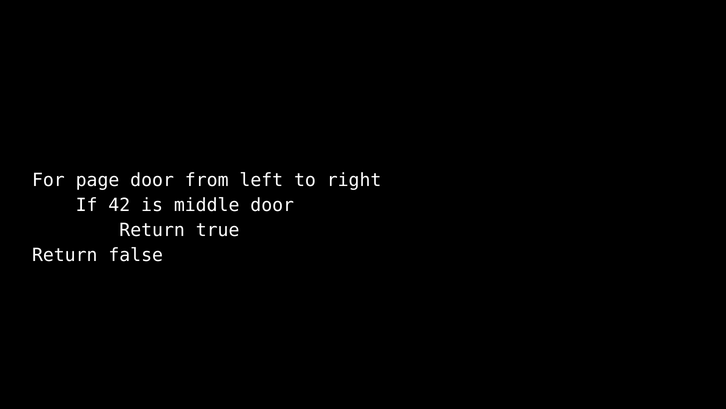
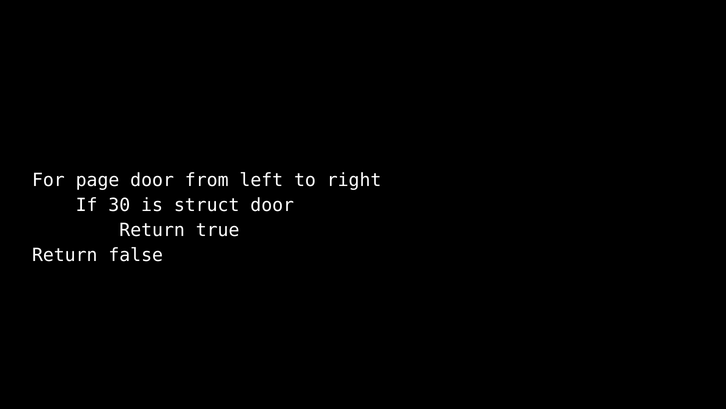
42: 42 -> 30 (119, 205)
middle: middle -> struct (207, 205)
